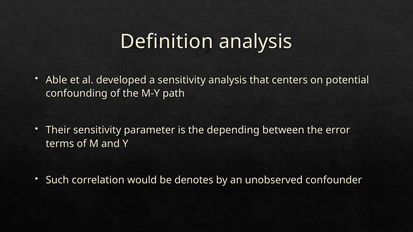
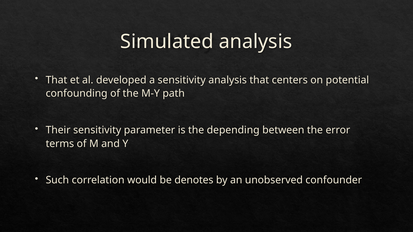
Definition: Definition -> Simulated (167, 42)
Able: Able -> That (56, 80)
